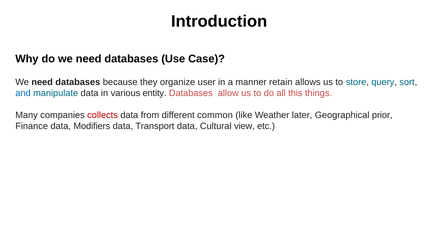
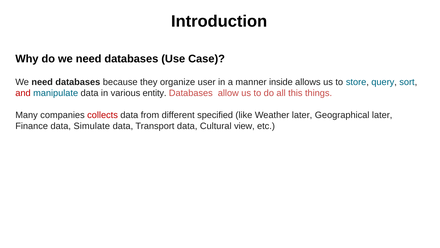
retain: retain -> inside (281, 82)
and colour: blue -> red (23, 93)
common: common -> specified (215, 115)
Geographical prior: prior -> later (382, 115)
Modifiers: Modifiers -> Simulate (92, 126)
